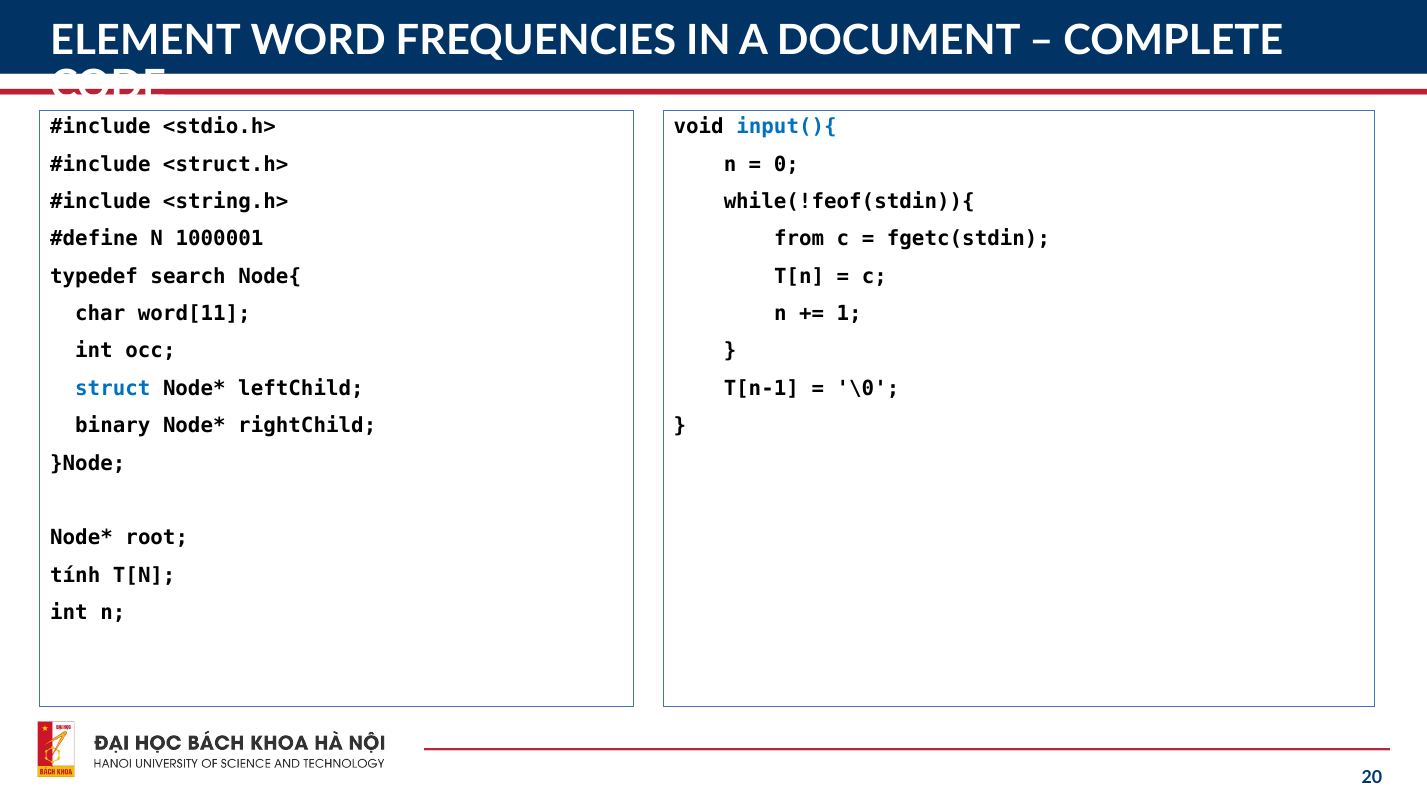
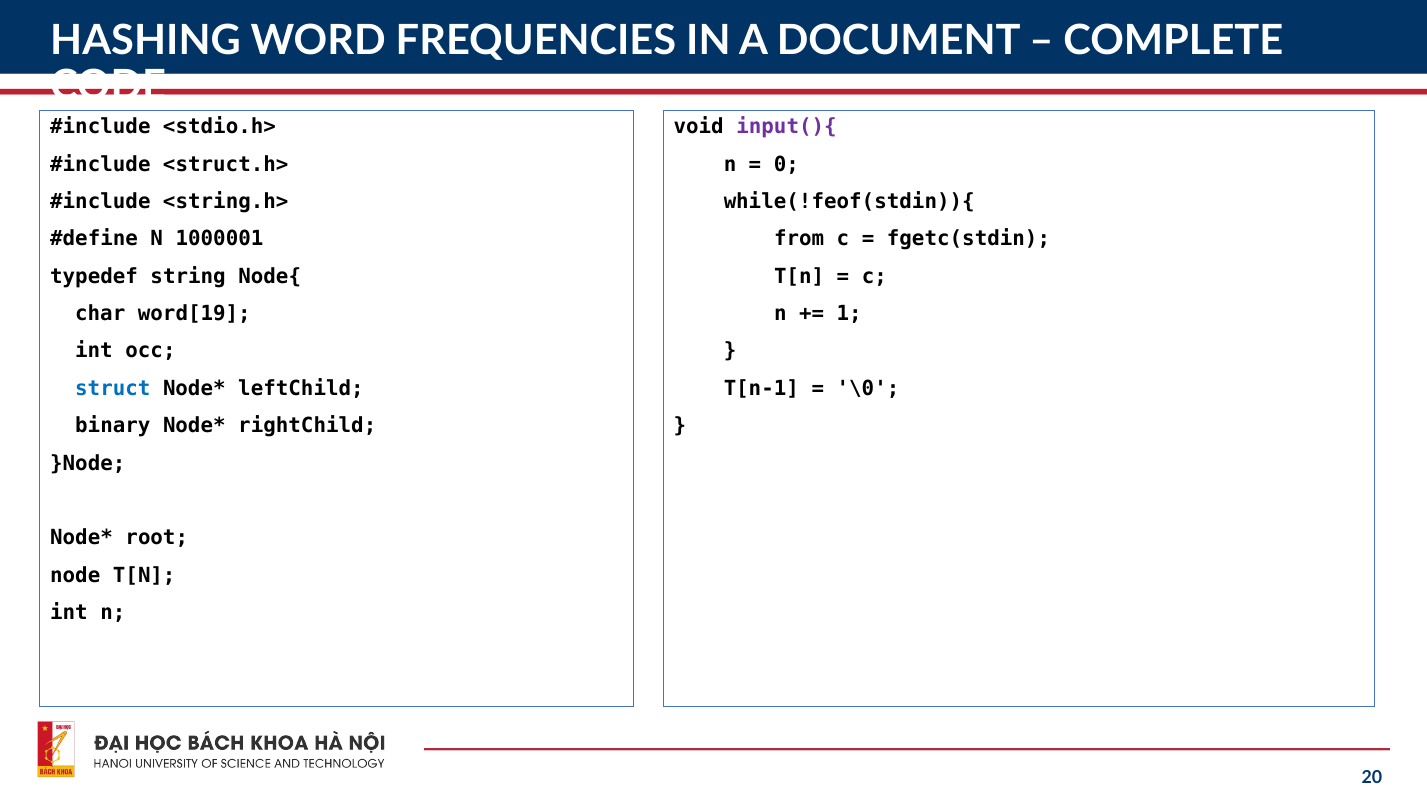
ELEMENT: ELEMENT -> HASHING (146, 41)
input(){ colour: blue -> purple (787, 127)
search: search -> string (188, 276)
word[11: word[11 -> word[19 (194, 314)
tính: tính -> node (75, 575)
